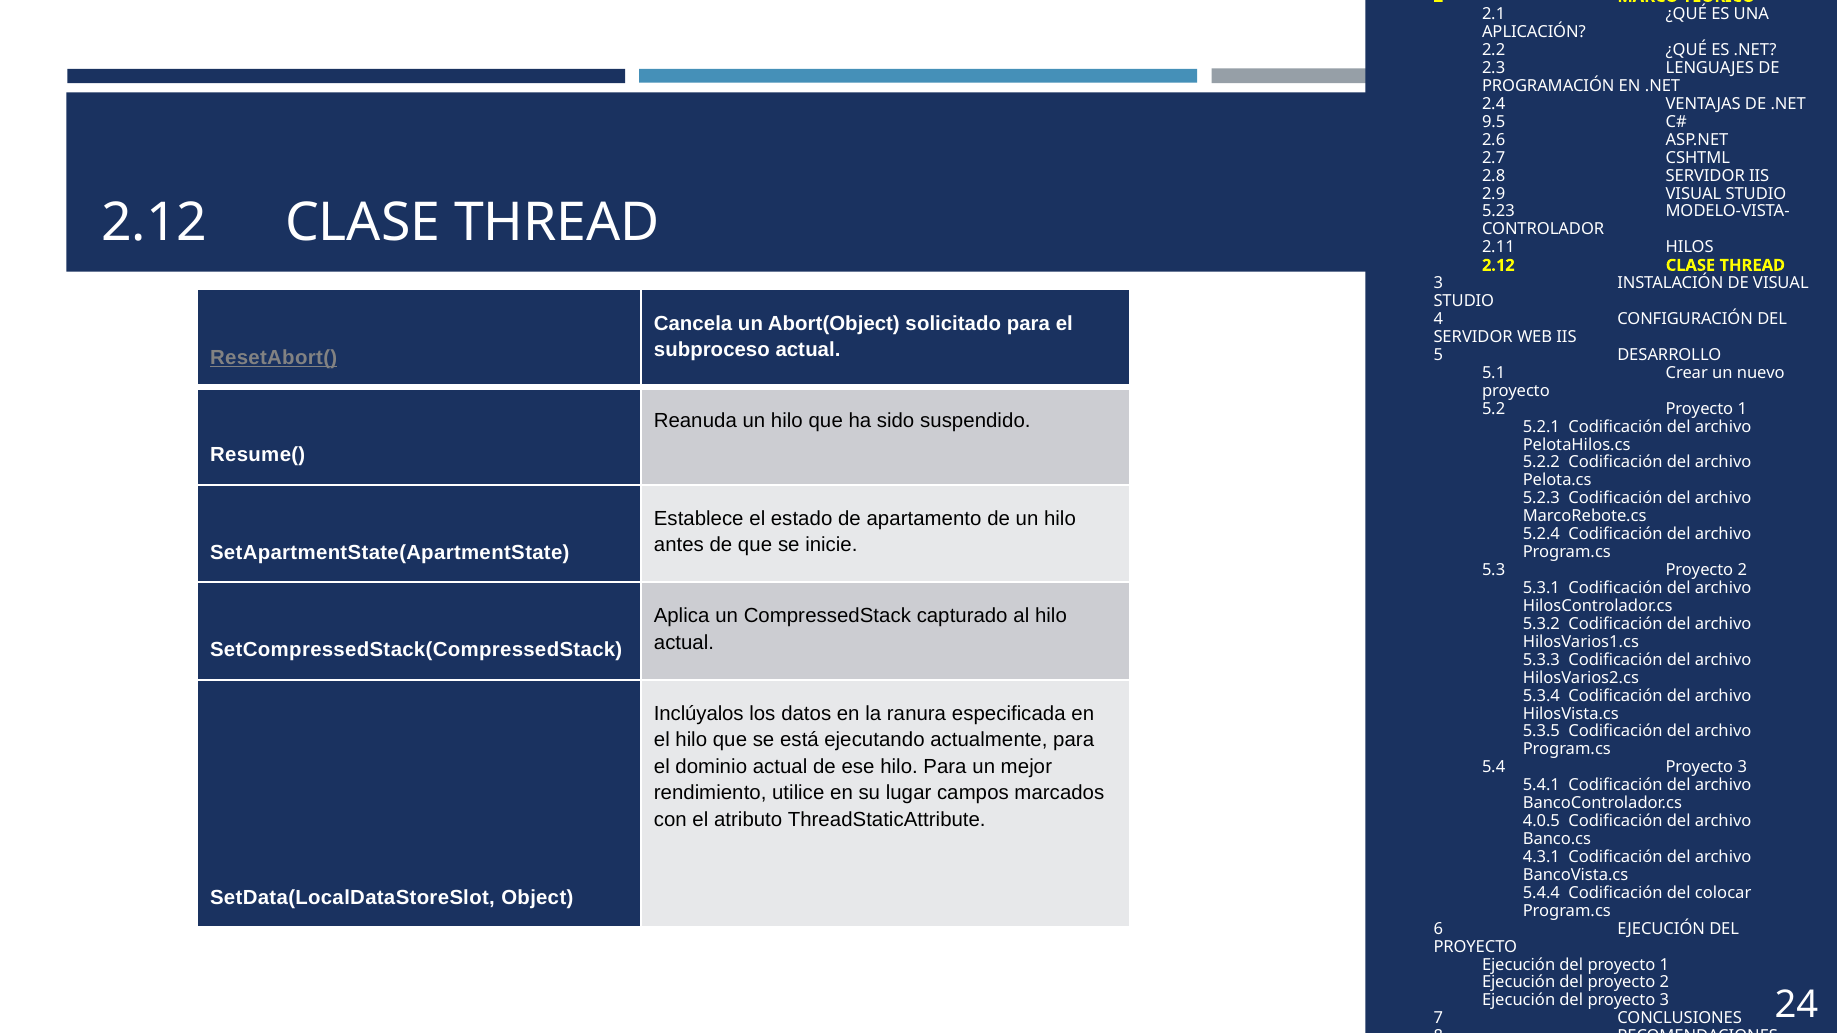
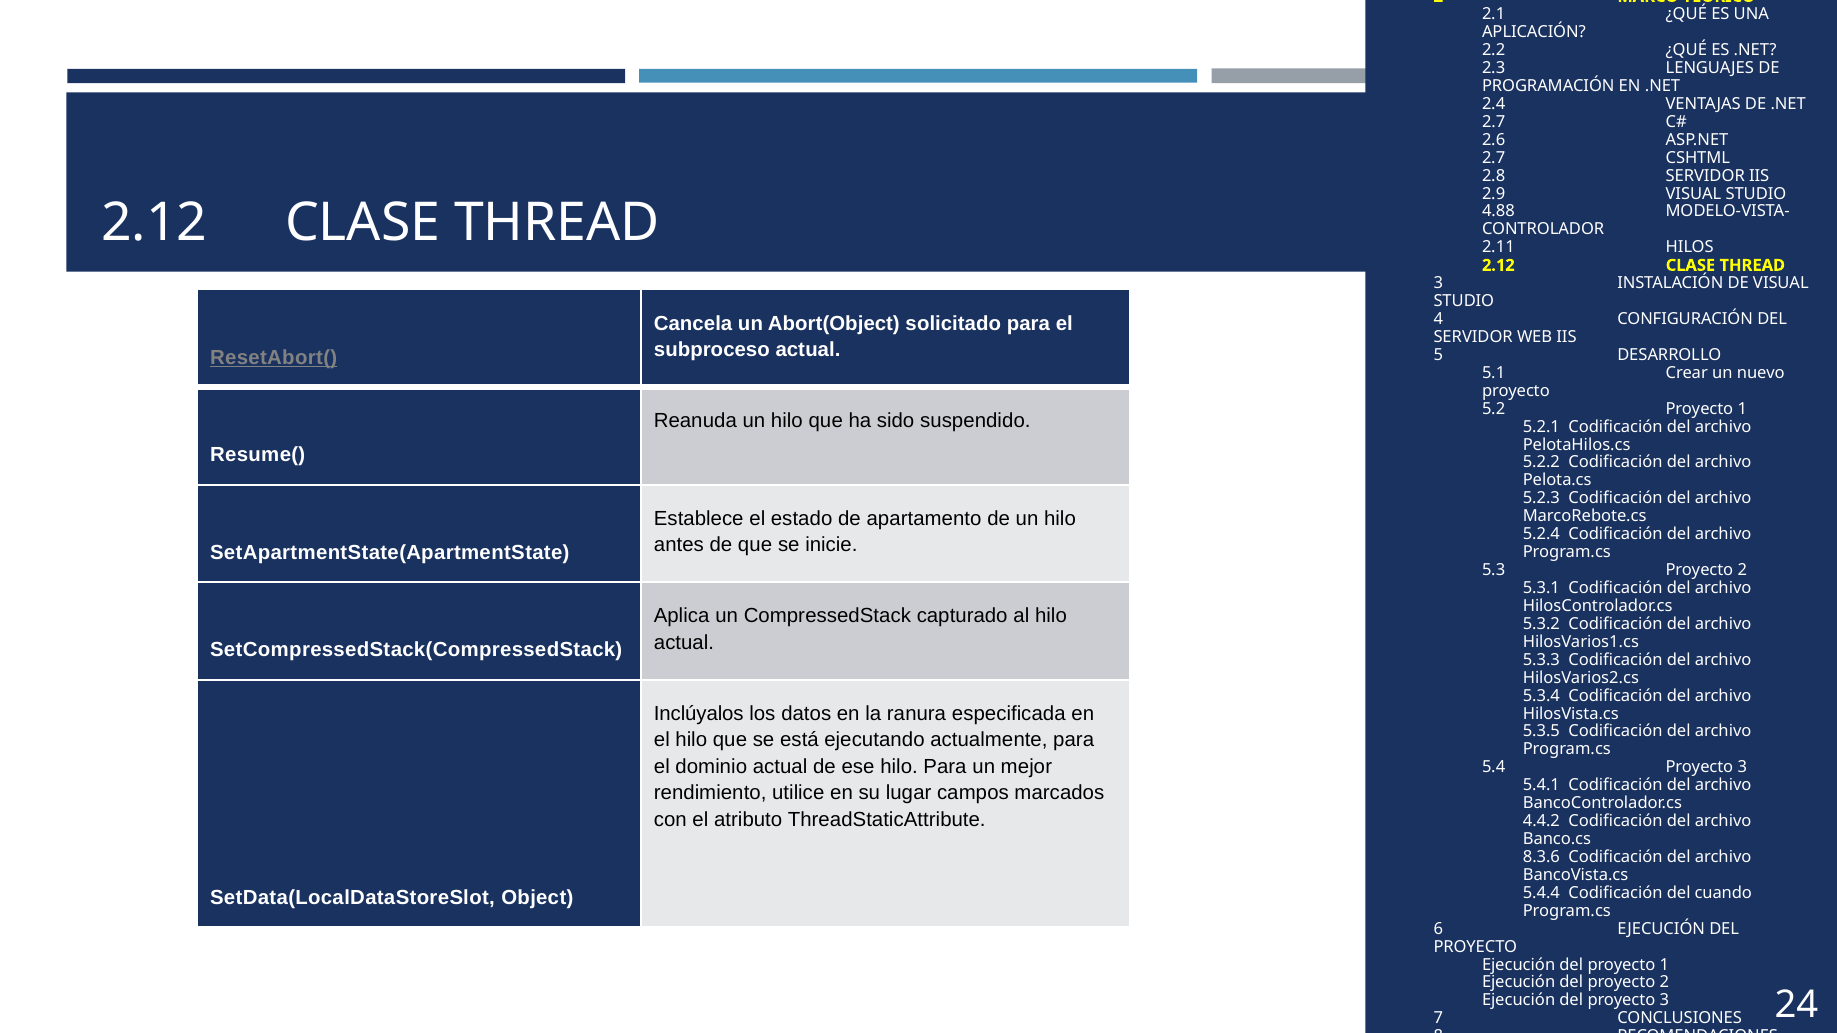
9.5: 9.5 -> 2.7 (1494, 122)
5.23: 5.23 -> 4.88 (1498, 212)
4.0.5: 4.0.5 -> 4.4.2 (1541, 821)
4.3.1: 4.3.1 -> 8.3.6 (1541, 857)
colocar: colocar -> cuando (1723, 893)
